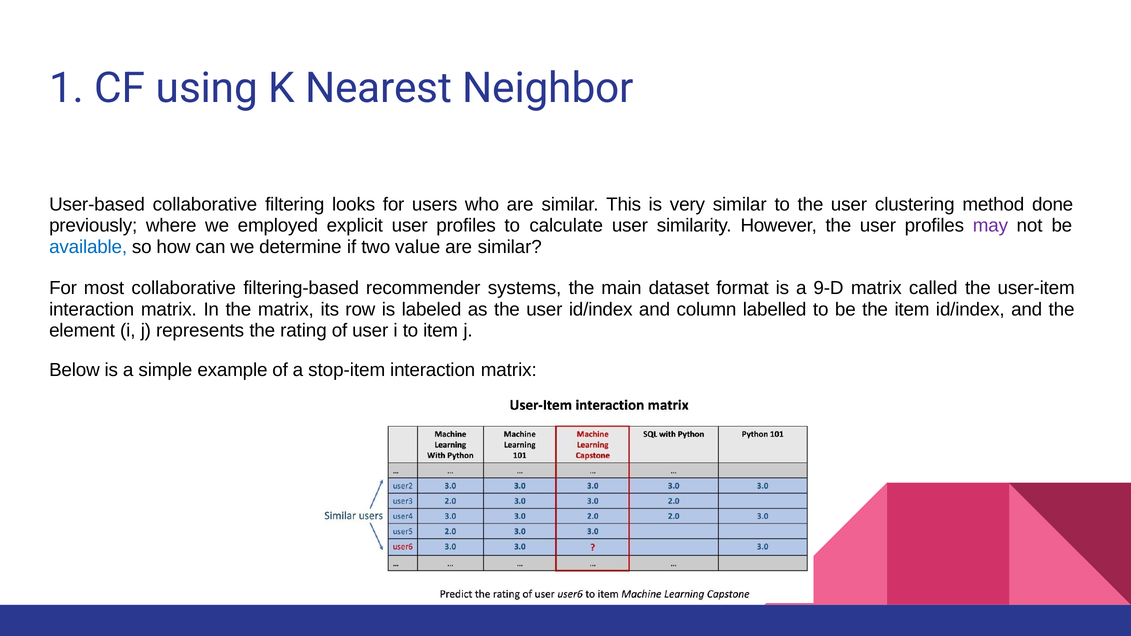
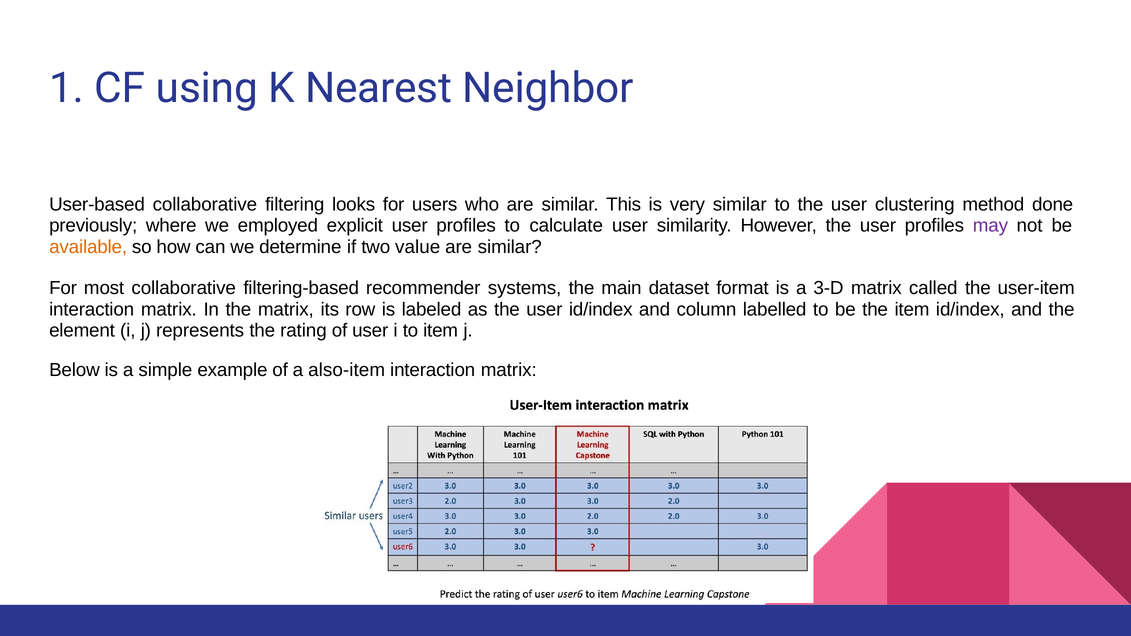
available colour: blue -> orange (88, 247)
9-D: 9-D -> 3-D (828, 288)
stop-item: stop-item -> also-item (347, 370)
